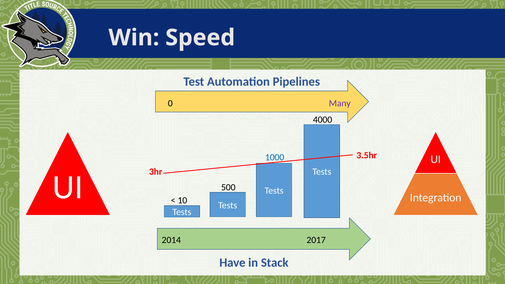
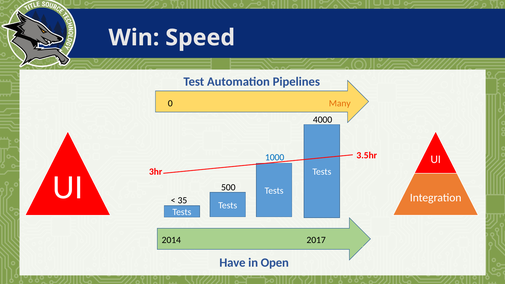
Many colour: purple -> orange (340, 103)
10: 10 -> 35 (182, 201)
Stack: Stack -> Open (275, 263)
